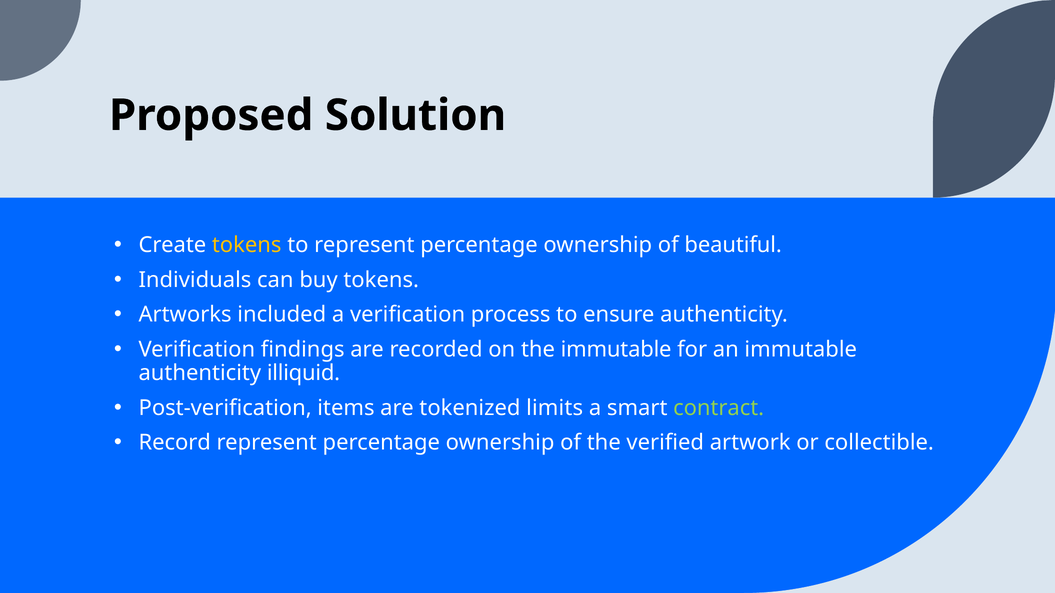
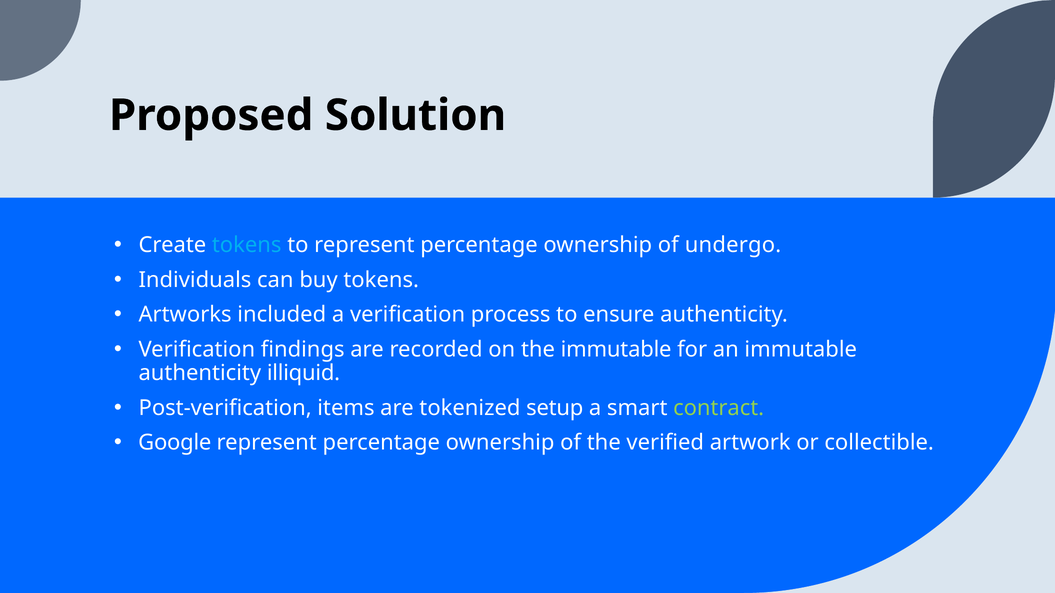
tokens colour: yellow -> light blue (247, 245)
beautiful: beautiful -> undergo (733, 245)
limits: limits -> setup (555, 408)
Record: Record -> Google (175, 443)
